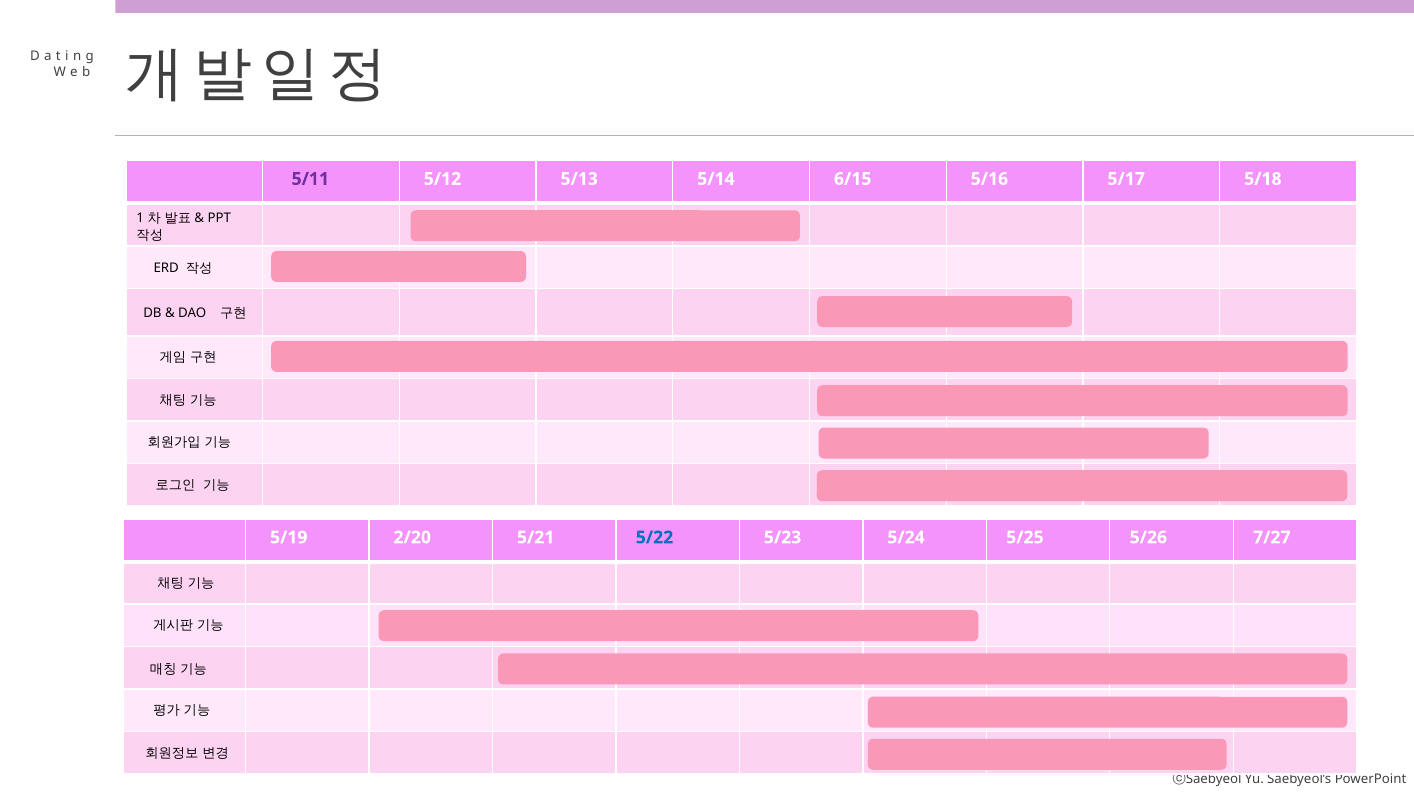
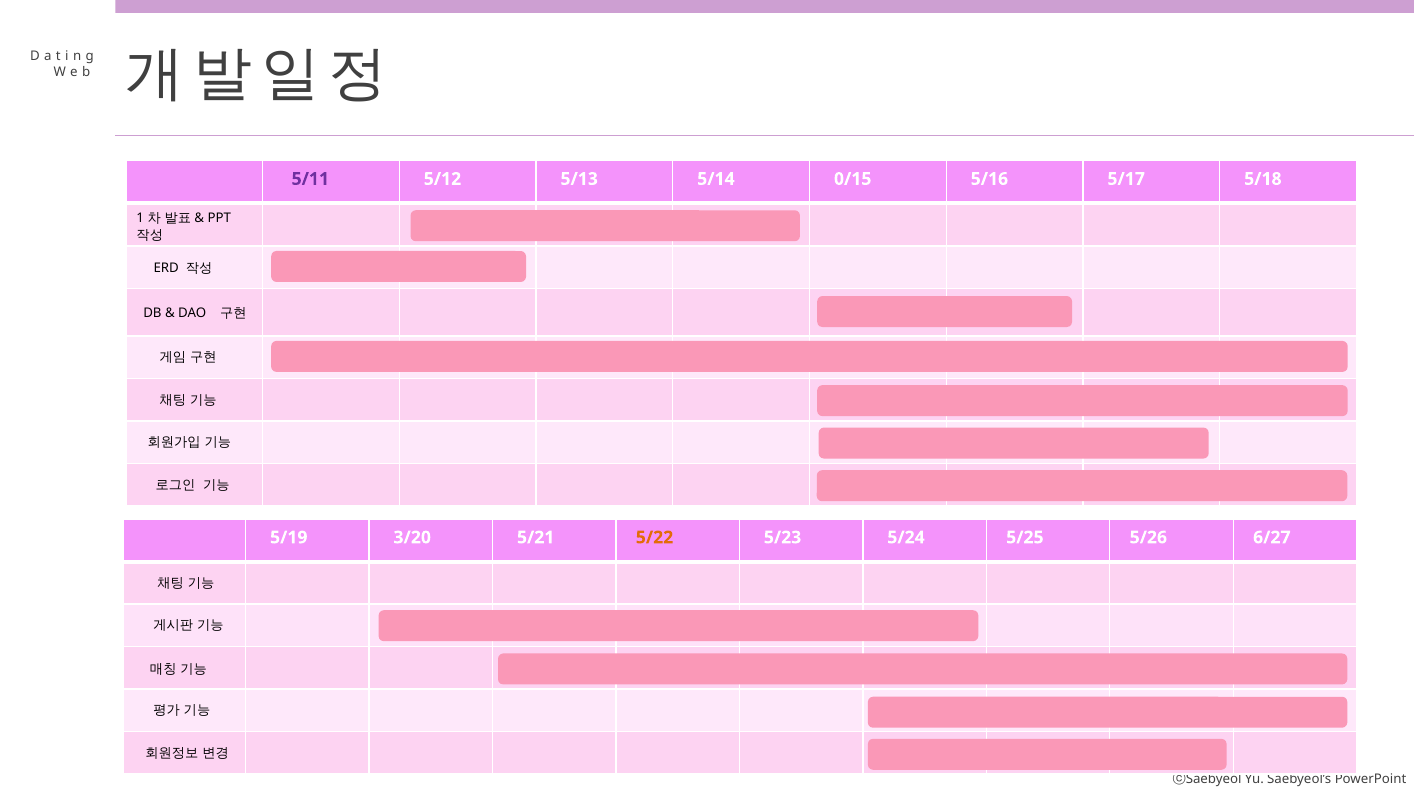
6/15: 6/15 -> 0/15 (853, 179)
2/20: 2/20 -> 3/20 (412, 537)
5/22 colour: blue -> orange (655, 537)
7/27: 7/27 -> 6/27 (1272, 537)
